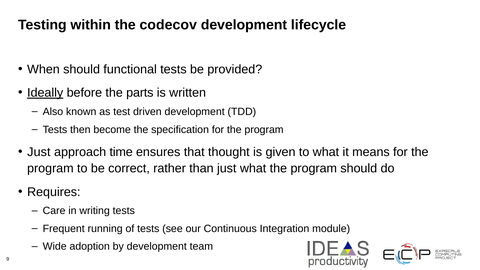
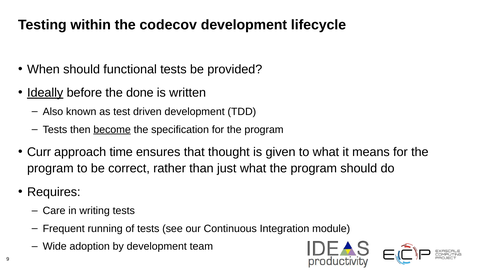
parts: parts -> done (140, 93)
become underline: none -> present (112, 130)
Just: Just -> Curr (39, 152)
